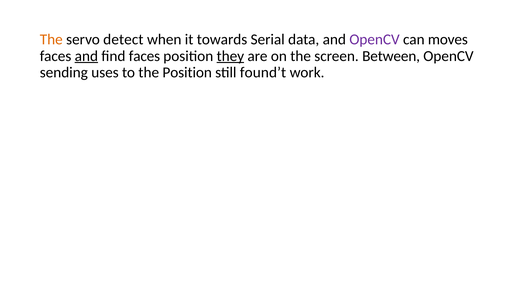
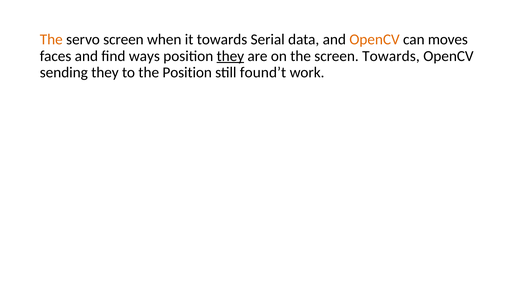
servo detect: detect -> screen (123, 39)
OpenCV colour: purple -> orange (374, 39)
and underline: present -> none (86, 56)
find faces: faces -> ways (144, 56)
screen Between: Between -> Towards (391, 56)
sending uses: uses -> they (105, 72)
